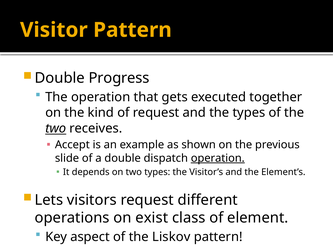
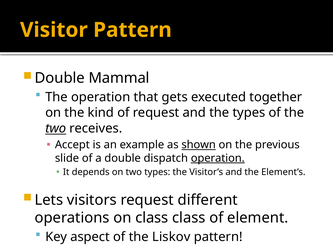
Progress: Progress -> Mammal (119, 78)
shown underline: none -> present (199, 145)
on exist: exist -> class (152, 217)
